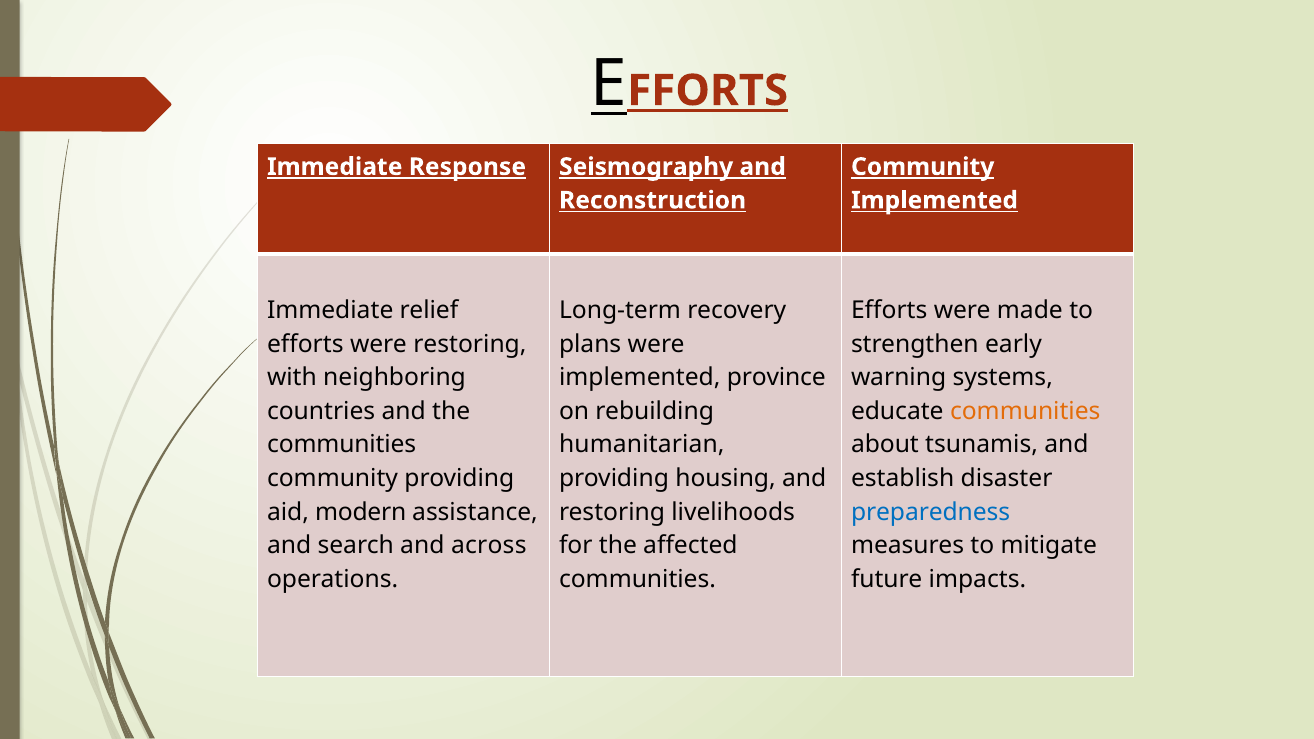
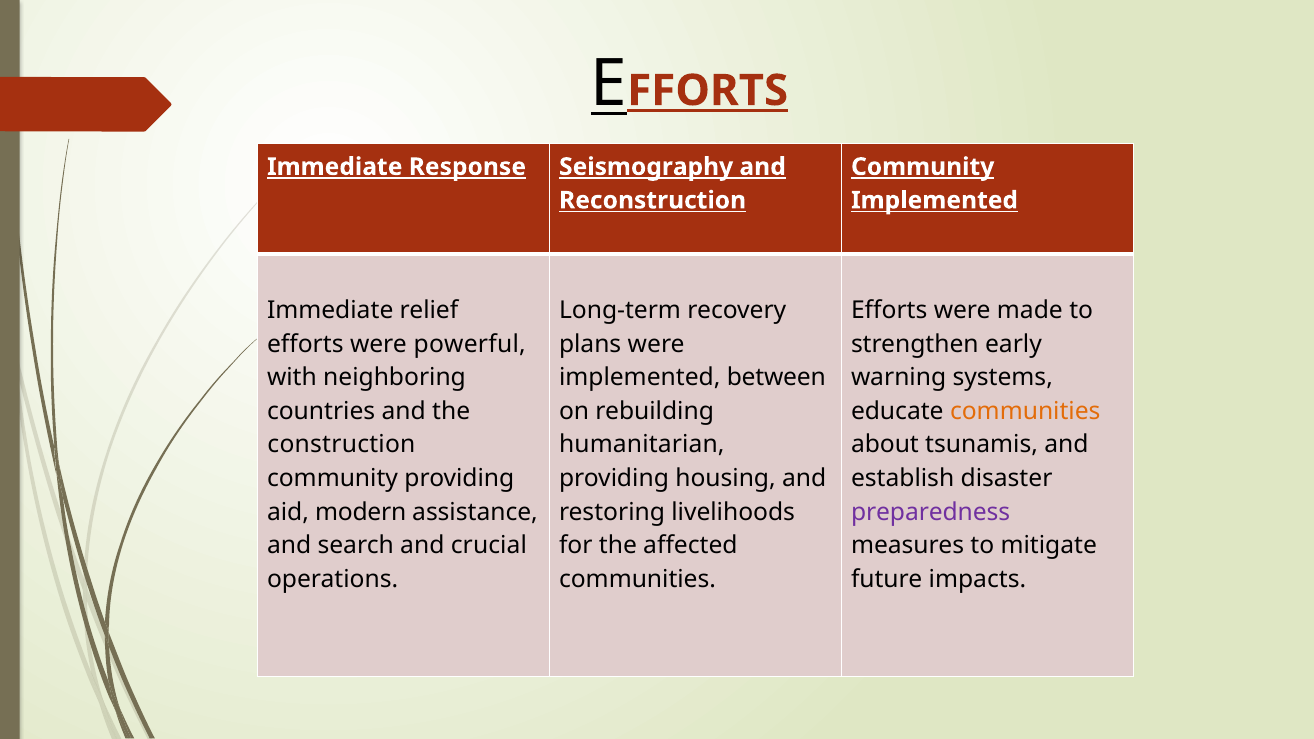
were restoring: restoring -> powerful (470, 344)
province: province -> between (776, 378)
communities: communities -> construction (341, 445)
preparedness colour: blue -> purple (931, 512)
across: across -> crucial (489, 545)
